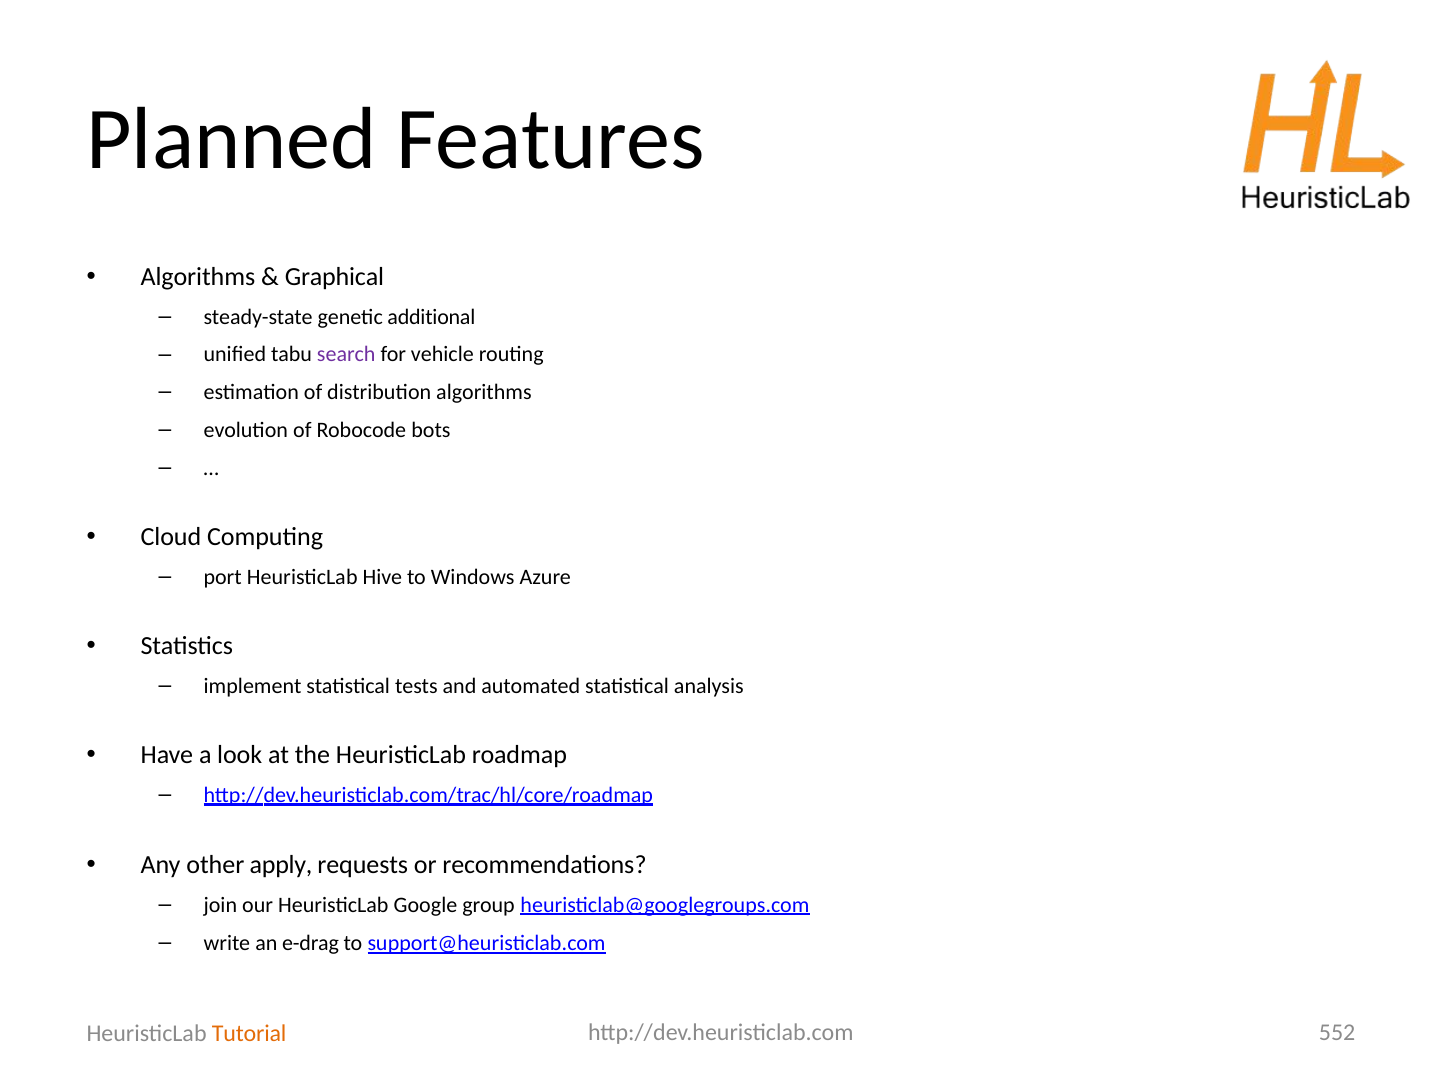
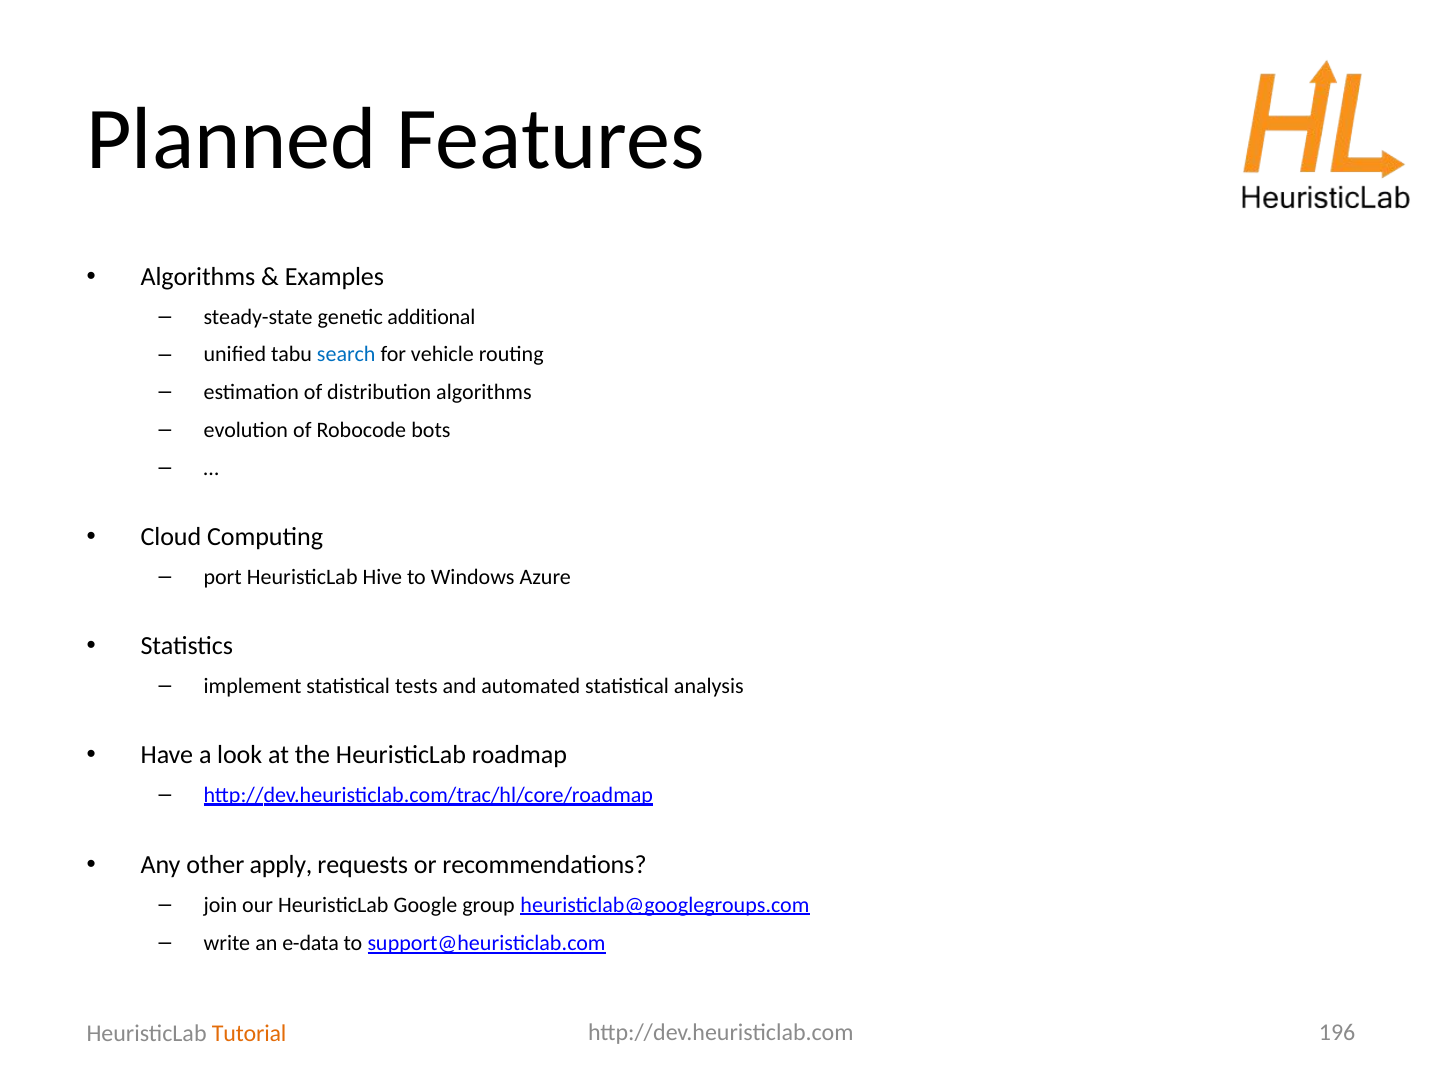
Graphical: Graphical -> Examples (334, 277)
search colour: purple -> blue (346, 355)
e-drag: e-drag -> e-data (311, 943)
552: 552 -> 196 (1337, 1033)
